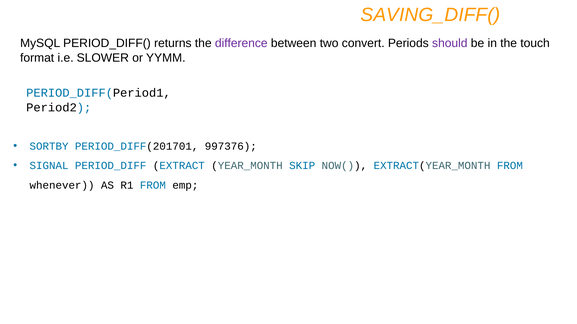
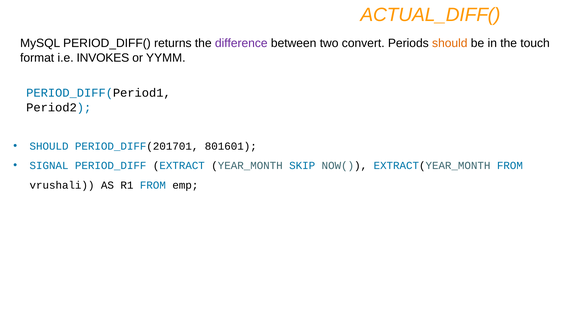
SAVING_DIFF(: SAVING_DIFF( -> ACTUAL_DIFF( (431, 15)
should colour: purple -> orange (450, 43)
SLOWER: SLOWER -> INVOKES (103, 58)
SORTBY: SORTBY -> SHOULD (49, 146)
997376: 997376 -> 801601 (231, 146)
whenever: whenever -> vrushali (62, 185)
